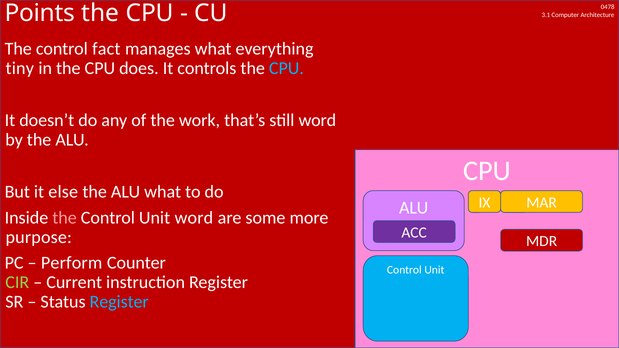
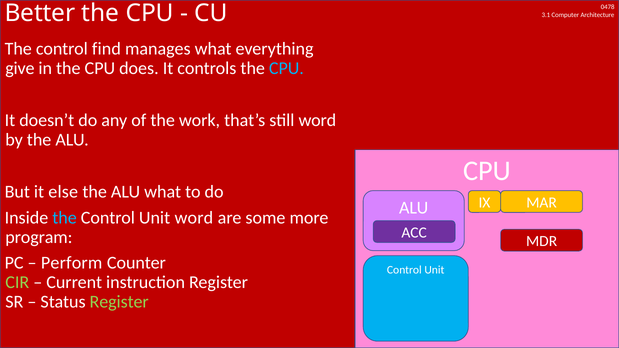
Points: Points -> Better (40, 13)
fact: fact -> find (106, 49)
tiny: tiny -> give (20, 68)
the colour: pink -> light blue (65, 218)
purpose: purpose -> program (39, 237)
Register colour: light blue -> light green (119, 302)
